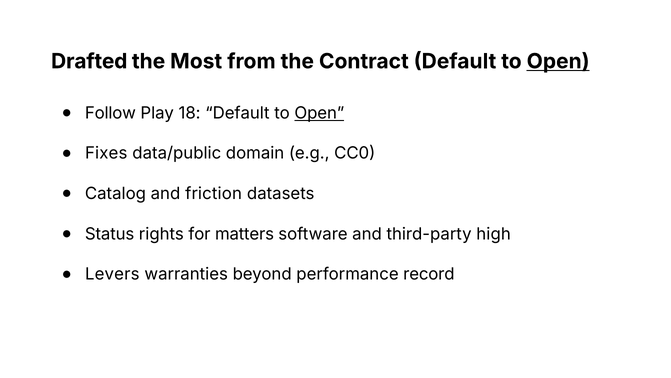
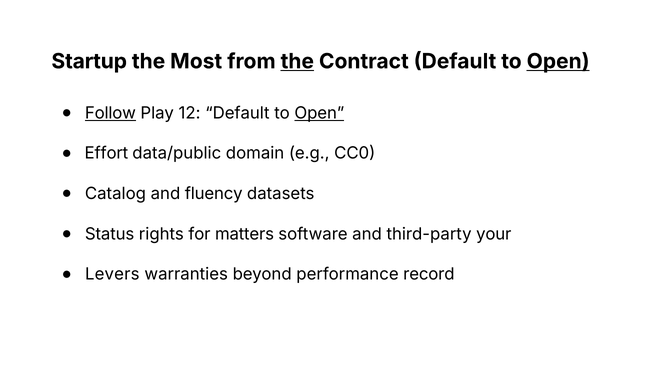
Drafted: Drafted -> Startup (89, 61)
the underline: none -> present (297, 61)
Follow underline: none -> present (110, 113)
18: 18 -> 12 (190, 113)
Fixes: Fixes -> Effort (106, 153)
friction: friction -> fluency (214, 193)
high: high -> your (494, 234)
